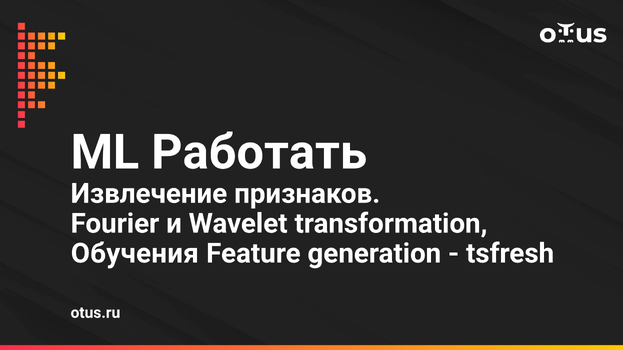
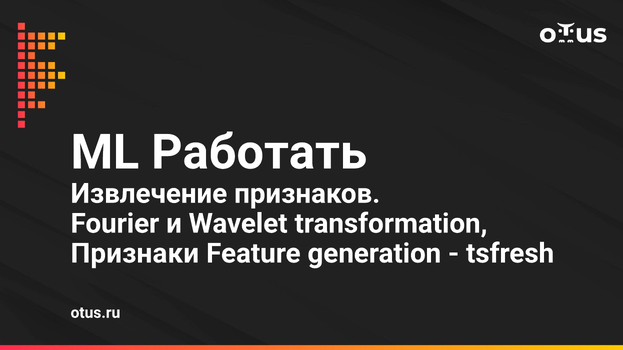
Обучения: Обучения -> Признаки (135, 254)
